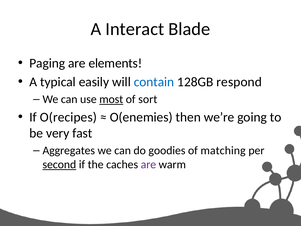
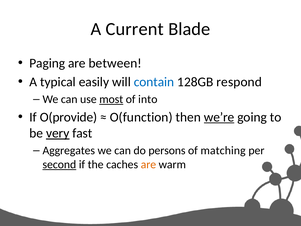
Interact: Interact -> Current (135, 29)
elements: elements -> between (115, 63)
sort: sort -> into (148, 99)
O(recipes: O(recipes -> O(provide (69, 117)
O(enemies: O(enemies -> O(function (141, 117)
we’re underline: none -> present (219, 117)
very underline: none -> present (58, 133)
goodies: goodies -> persons (167, 150)
are colour: purple -> orange (148, 164)
